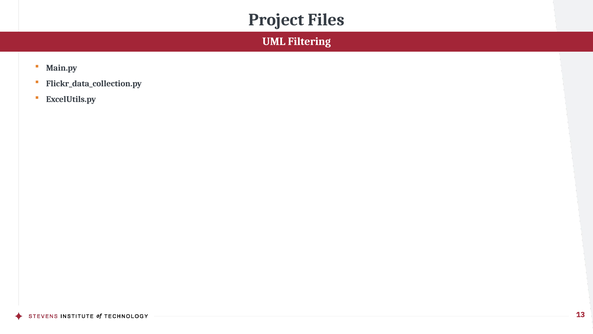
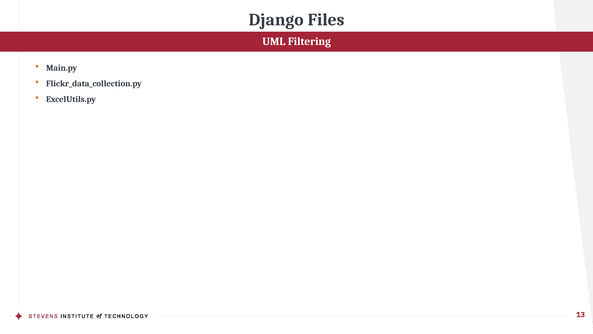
Project: Project -> Django (276, 20)
